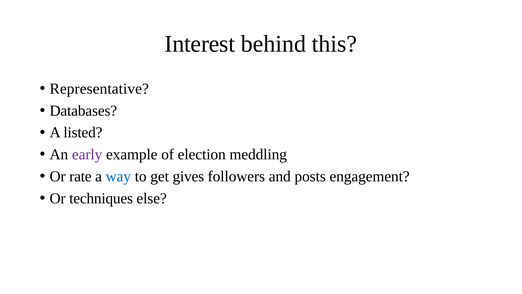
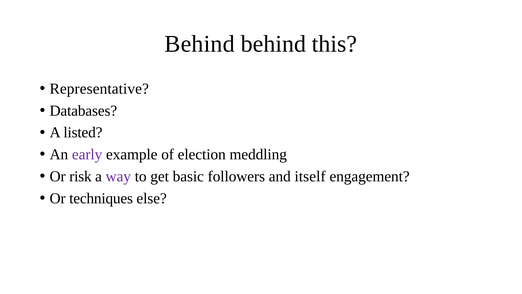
Interest: Interest -> Behind (200, 44)
rate: rate -> risk (80, 176)
way colour: blue -> purple (118, 176)
gives: gives -> basic (188, 176)
posts: posts -> itself (310, 176)
